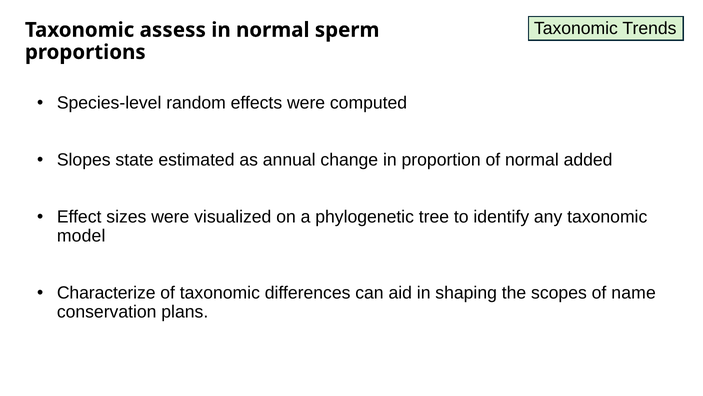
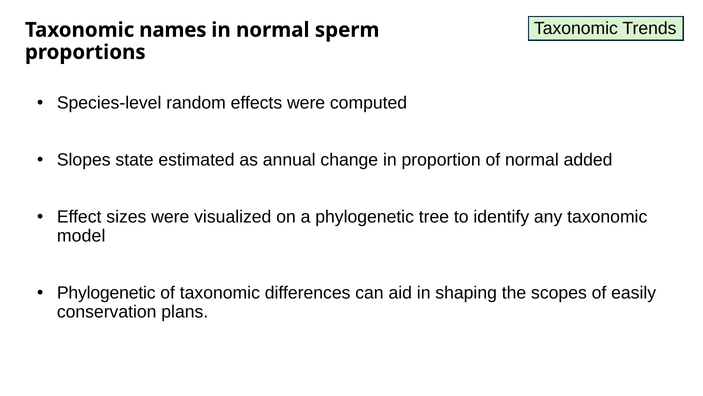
assess: assess -> names (173, 30)
Characterize: Characterize -> Phylogenetic (106, 293)
name: name -> easily (634, 293)
